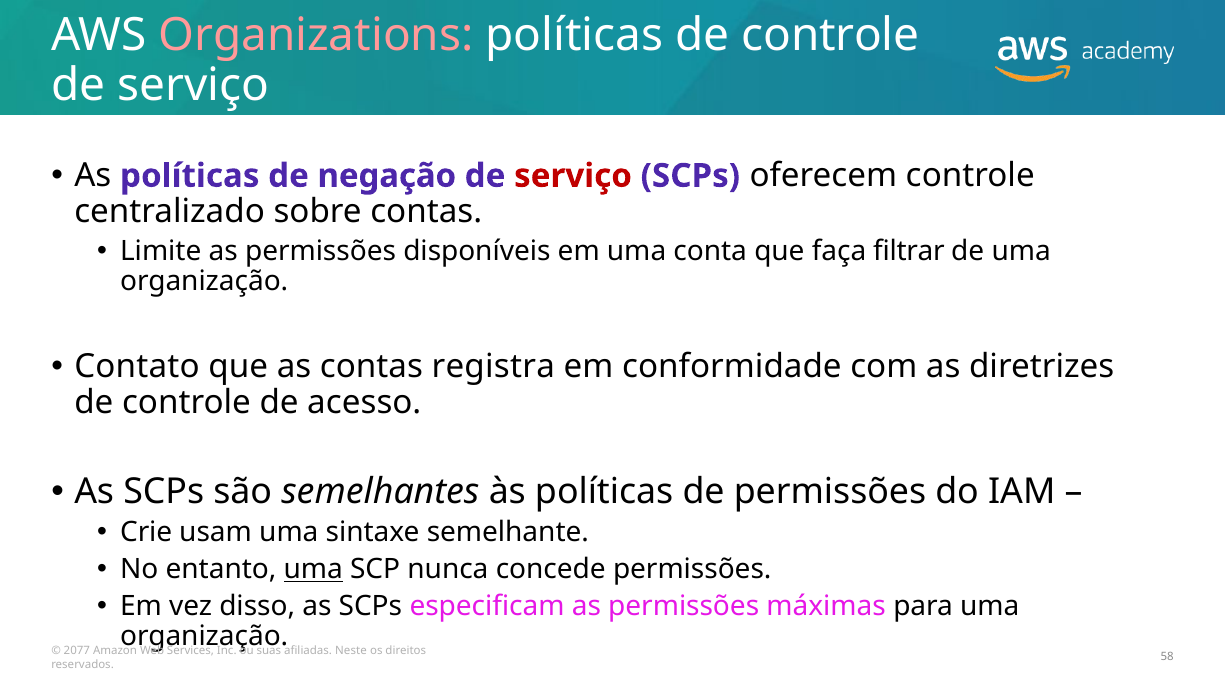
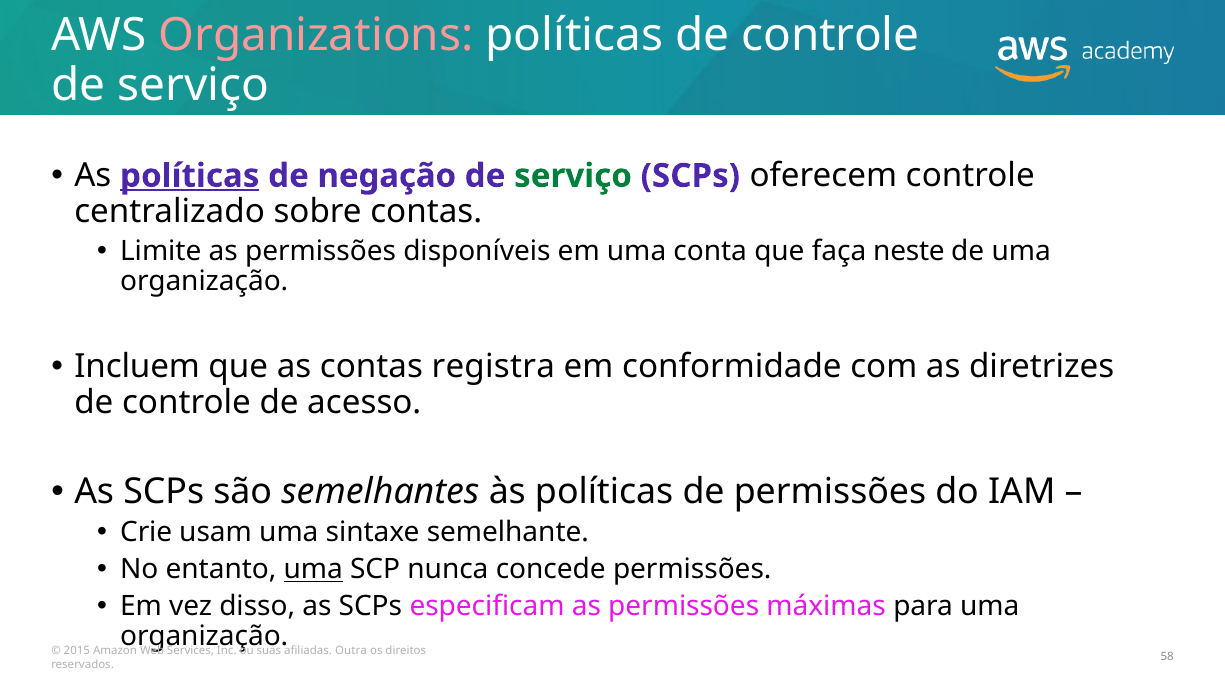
políticas underline: none -> present (190, 176)
serviço colour: red -> green (573, 176)
filtrar: filtrar -> neste (909, 251)
Contato: Contato -> Incluem (137, 367)
2077: 2077 -> 2015 (77, 651)
Neste: Neste -> Outra (351, 651)
